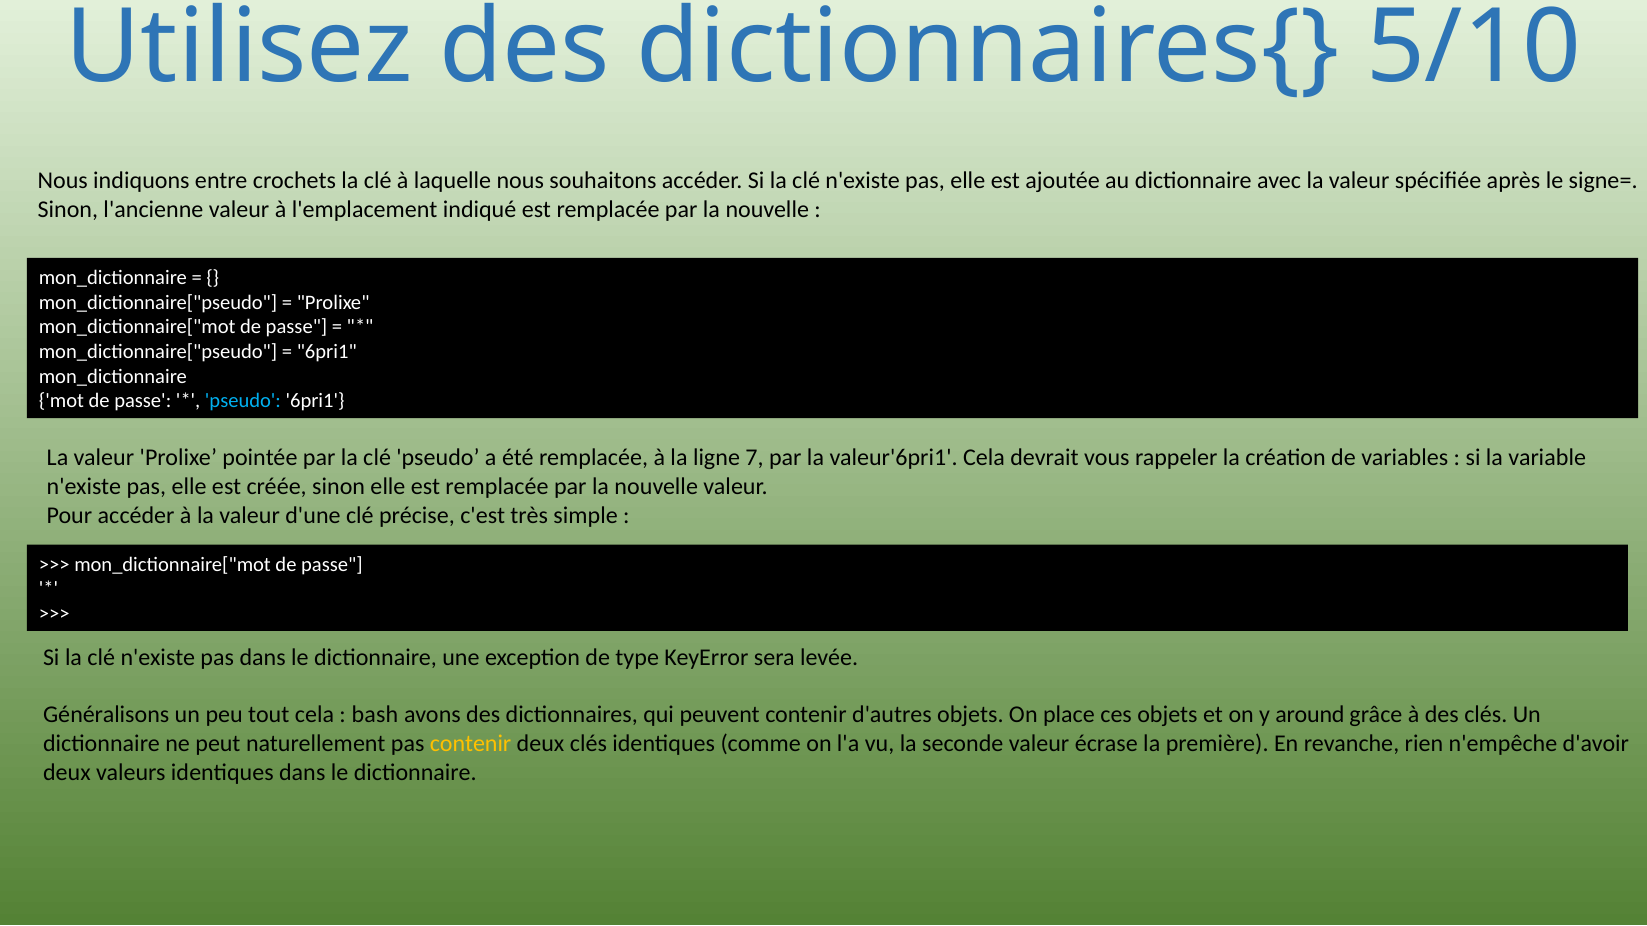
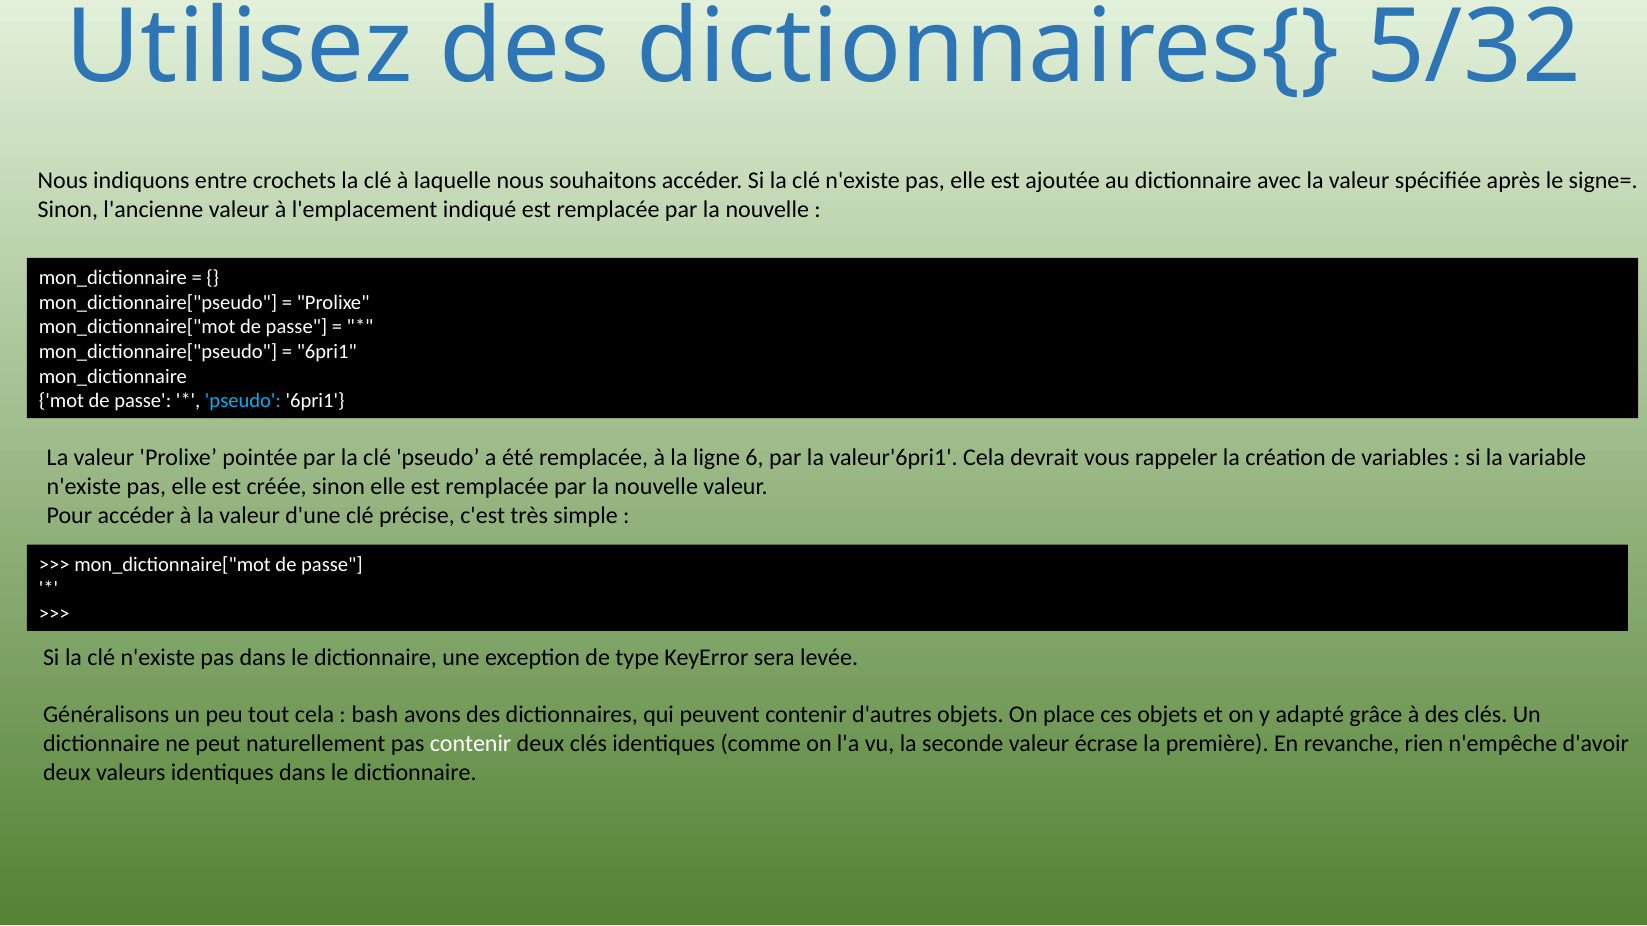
5/10: 5/10 -> 5/32 (1474, 47)
7: 7 -> 6 (755, 458)
around: around -> adapté (1310, 715)
contenir colour: yellow -> white (471, 744)
